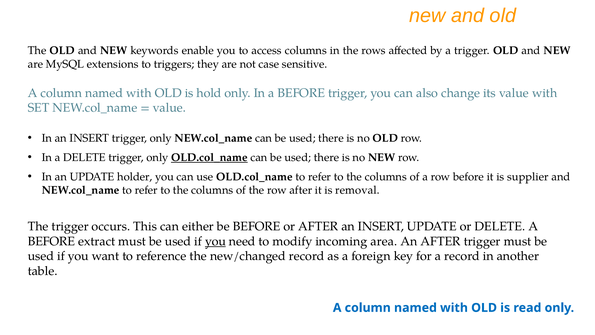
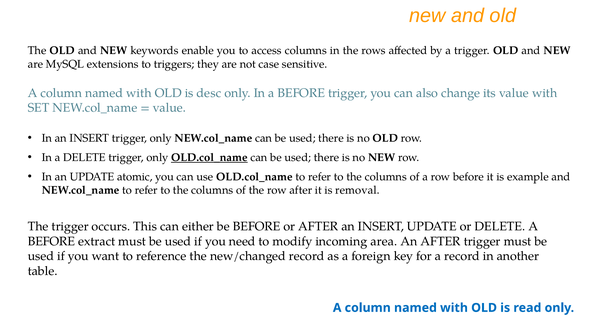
hold: hold -> desc (209, 93)
holder: holder -> atomic (135, 177)
supplier: supplier -> example (528, 177)
you underline: present -> none (215, 241)
